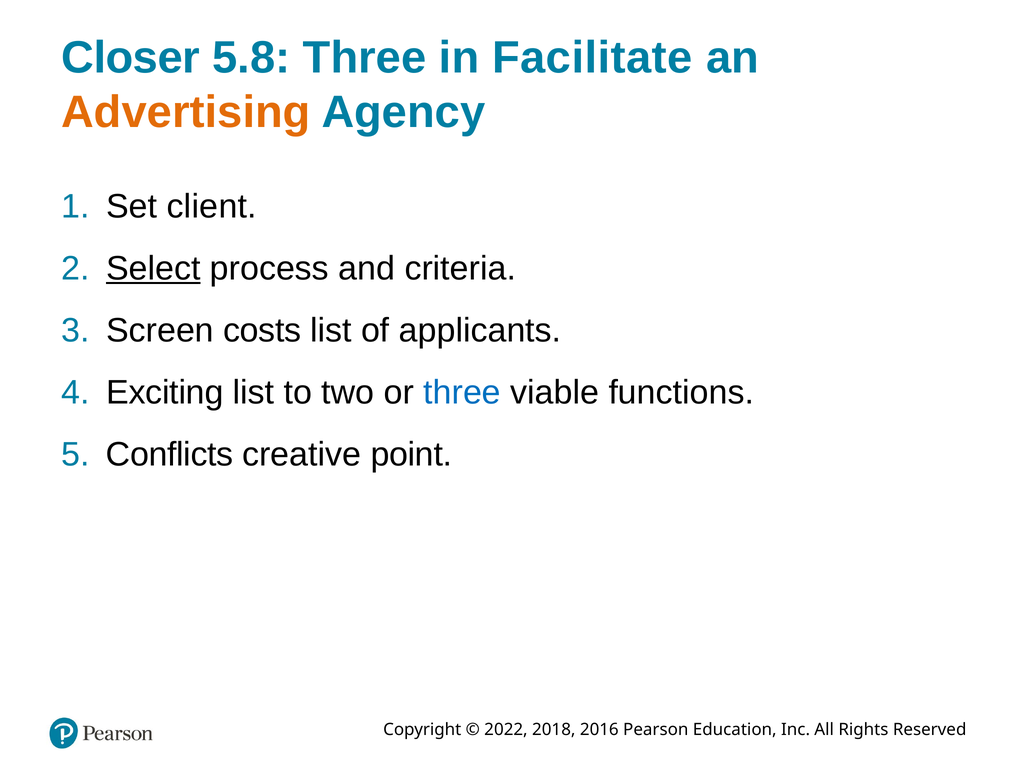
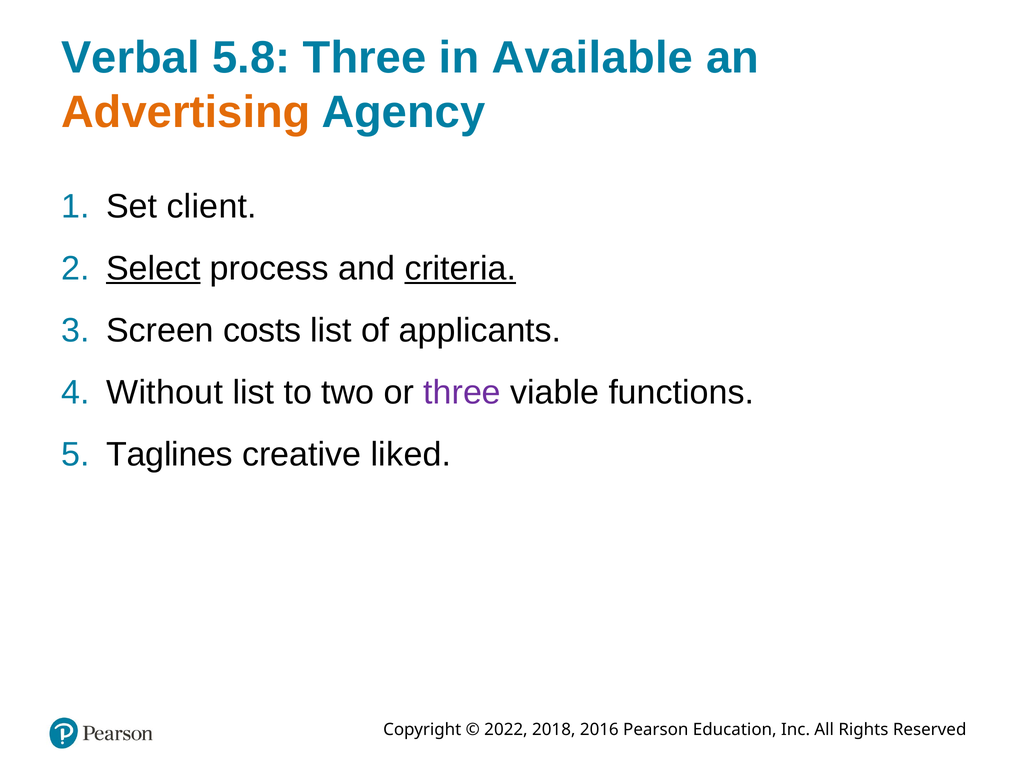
Closer: Closer -> Verbal (130, 58)
Facilitate: Facilitate -> Available (593, 58)
criteria underline: none -> present (460, 268)
Exciting: Exciting -> Without (165, 393)
three colour: blue -> purple (462, 393)
Conflicts: Conflicts -> Taglines (170, 455)
point: point -> liked (411, 455)
